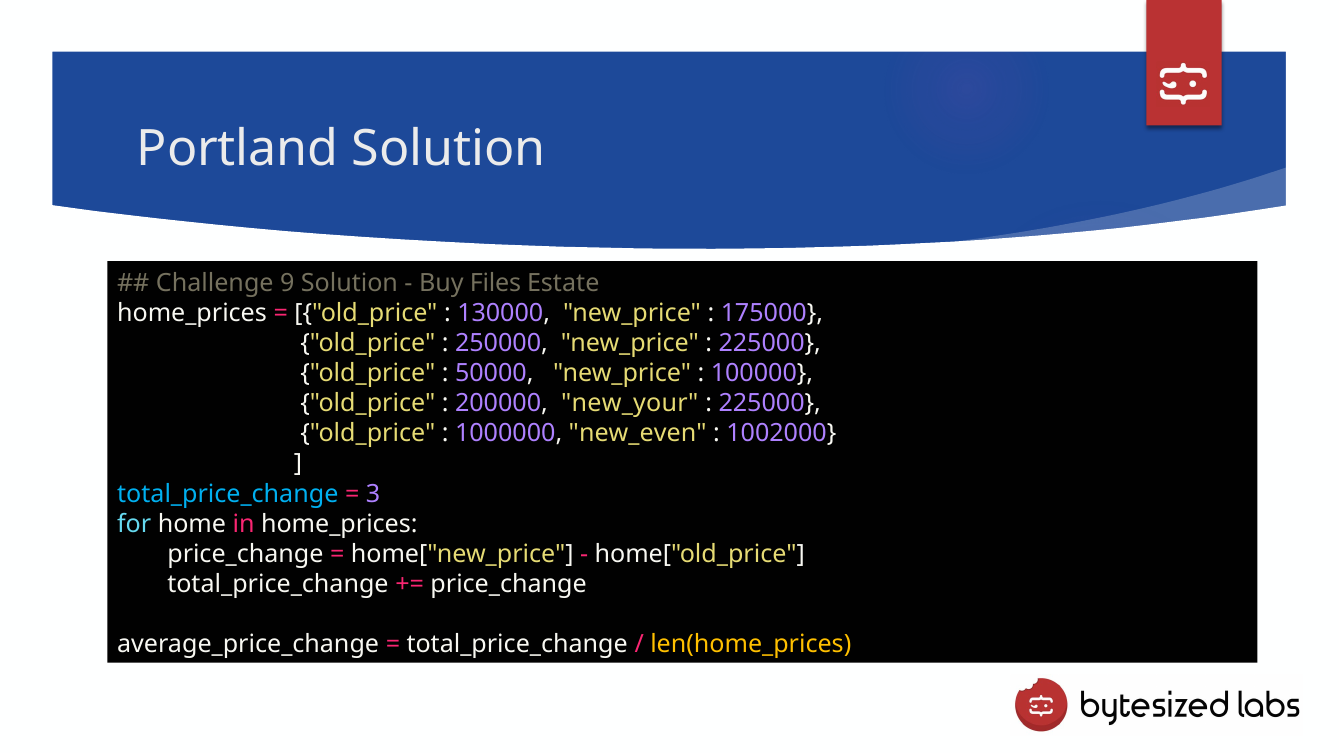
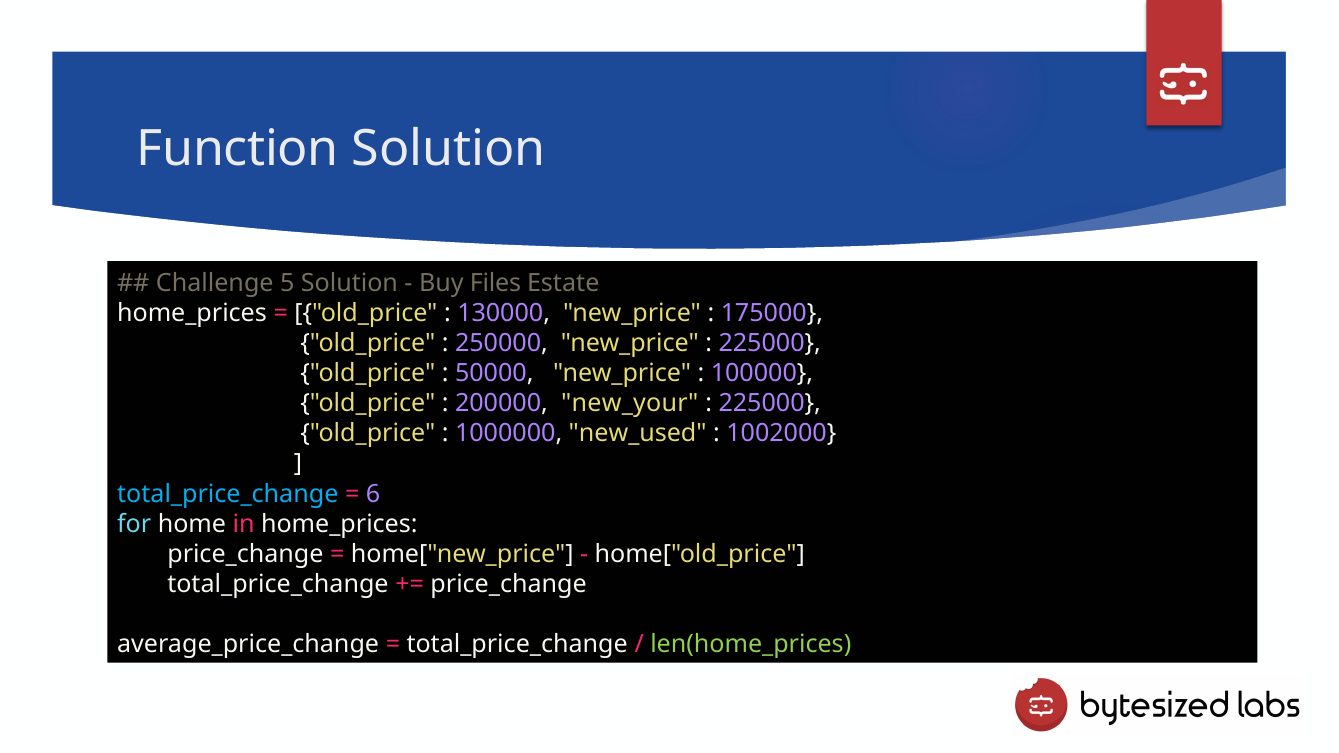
Portland: Portland -> Function (238, 149)
9: 9 -> 5 (287, 283)
new_even: new_even -> new_used (638, 434)
3: 3 -> 6 (373, 494)
len(home_prices colour: yellow -> light green (751, 645)
